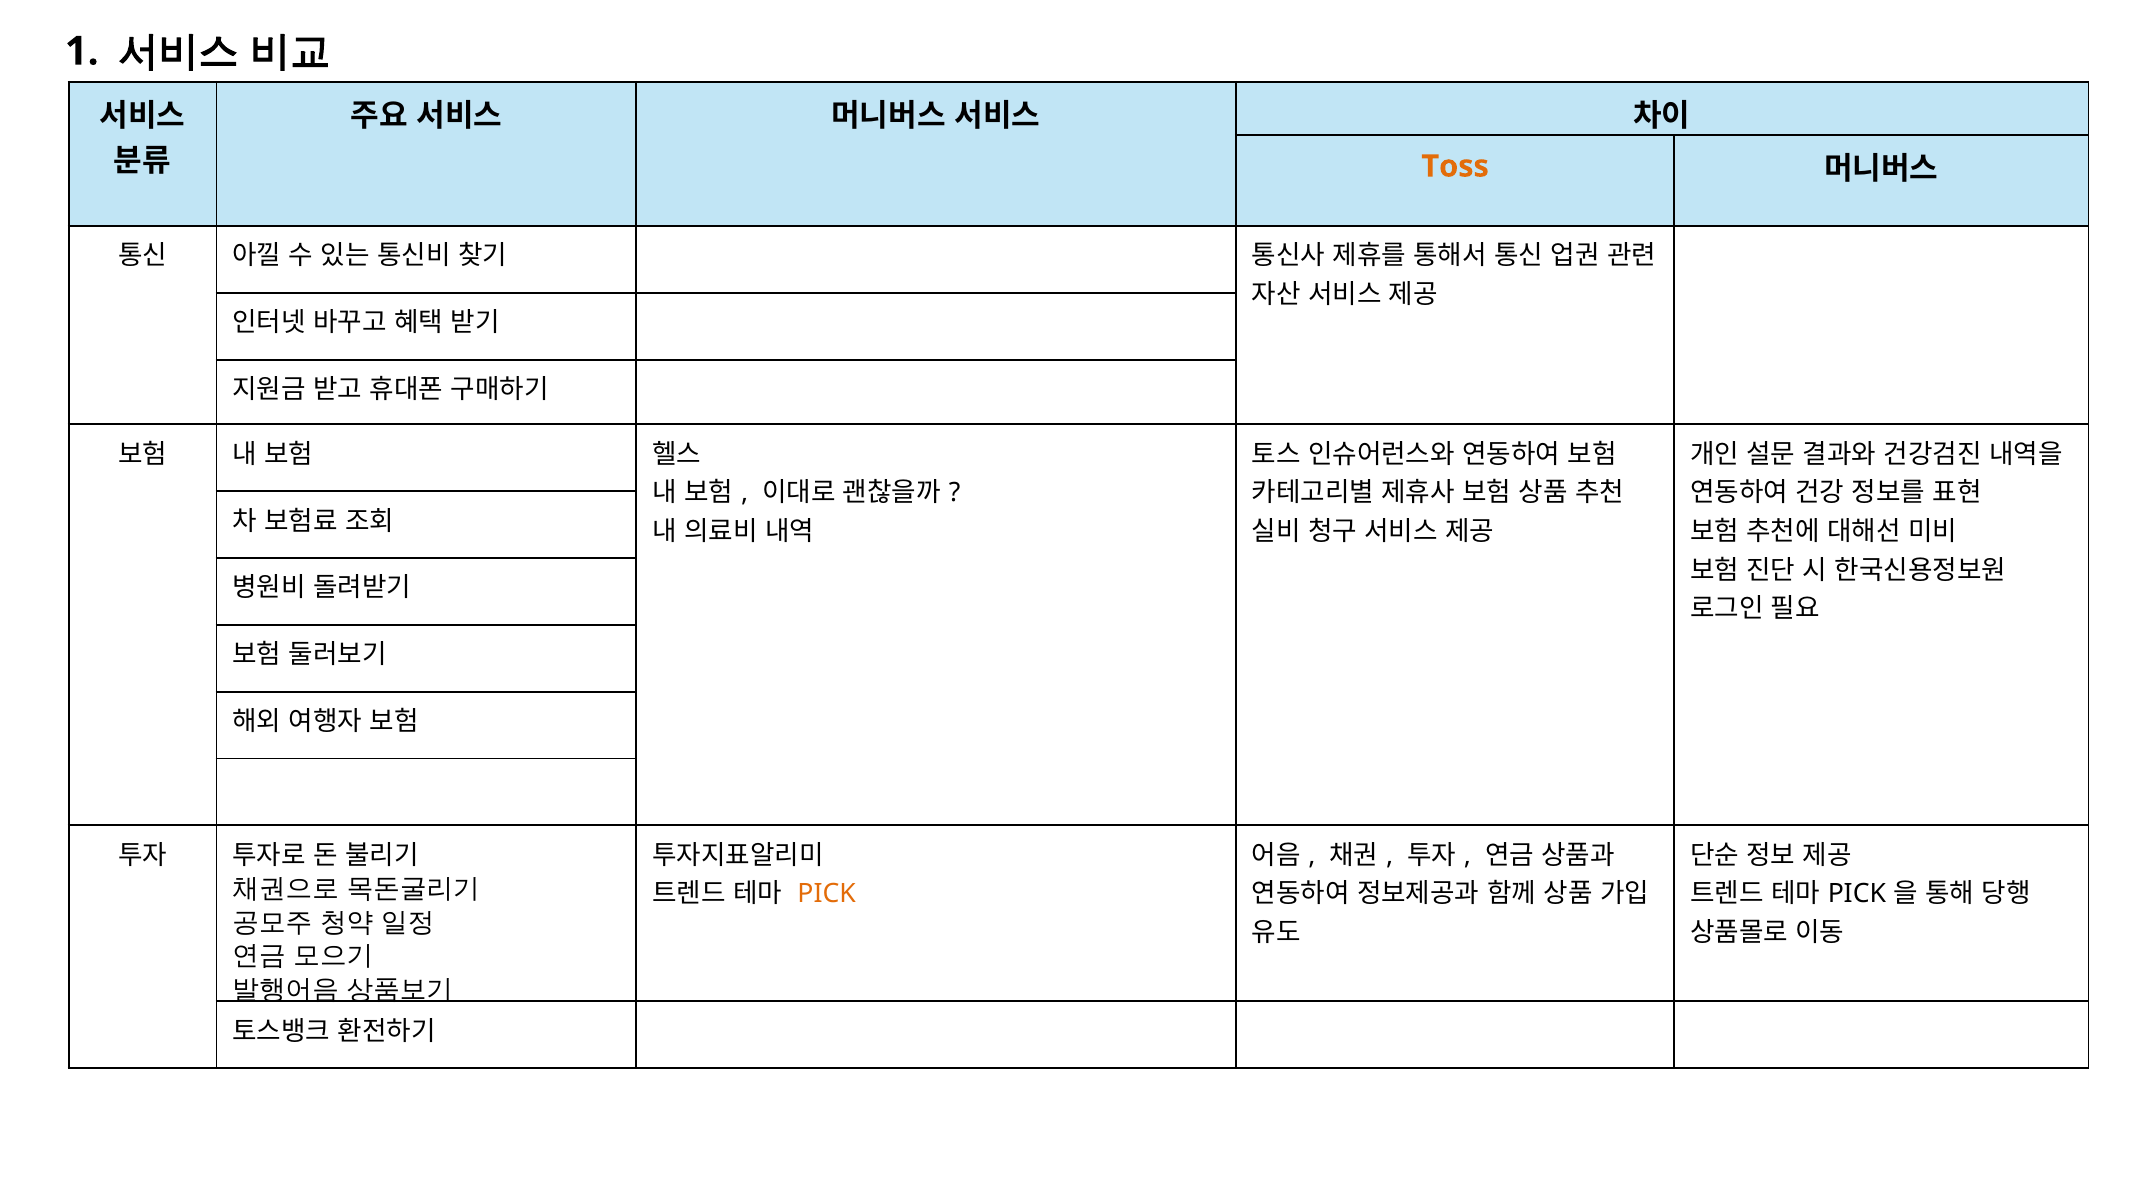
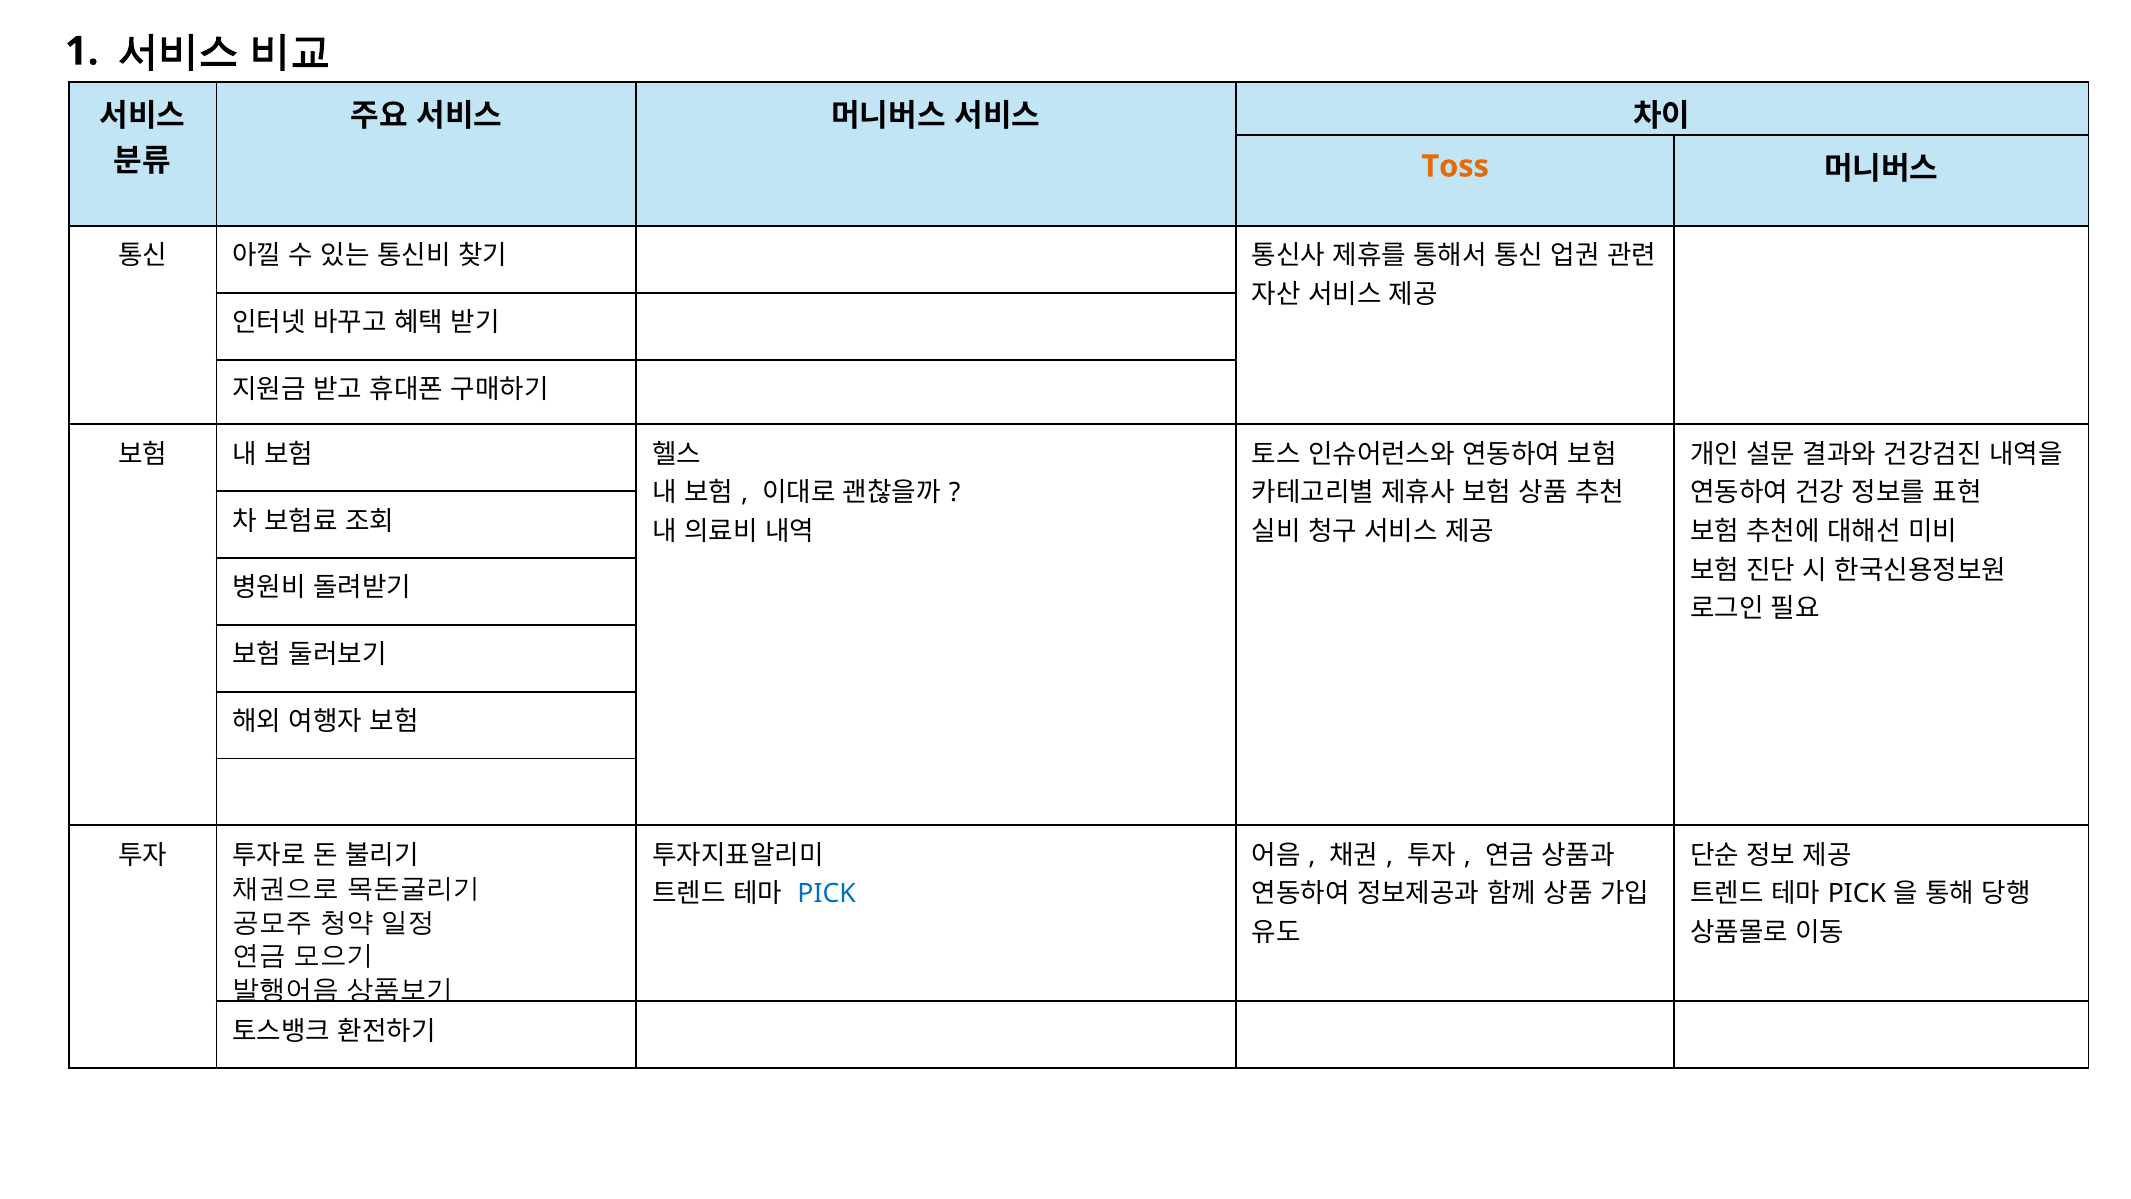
PICK colour: orange -> blue (827, 894)
